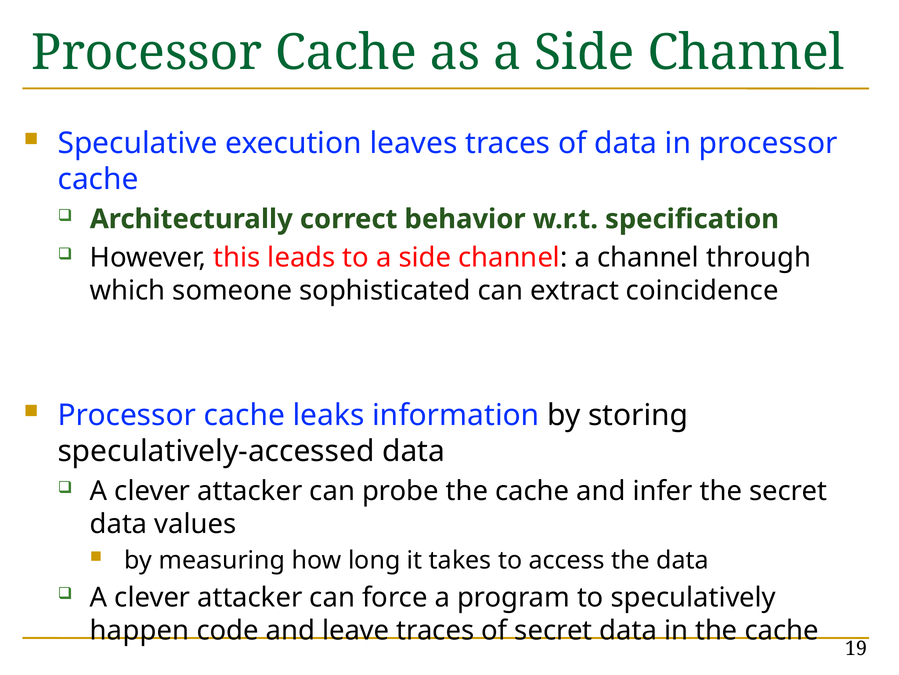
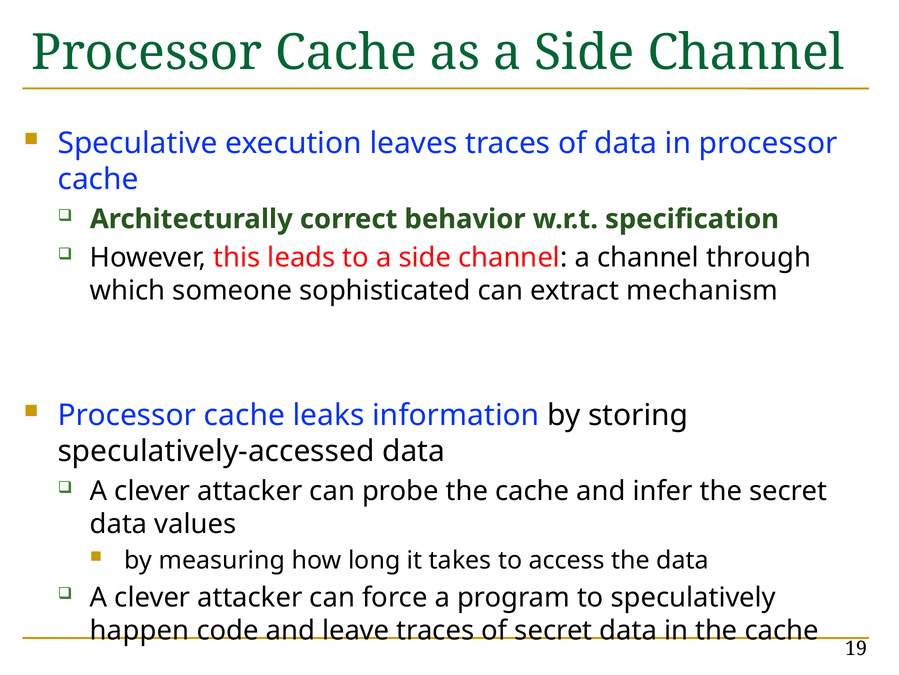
coincidence: coincidence -> mechanism (702, 290)
